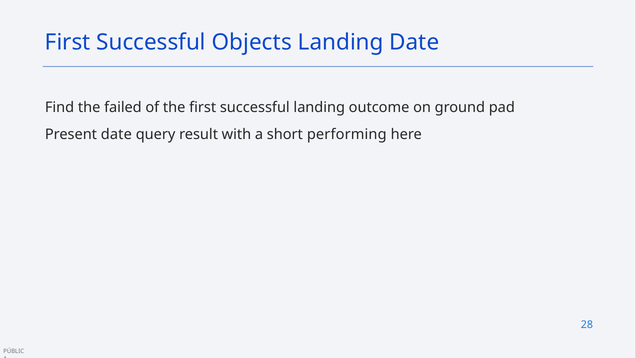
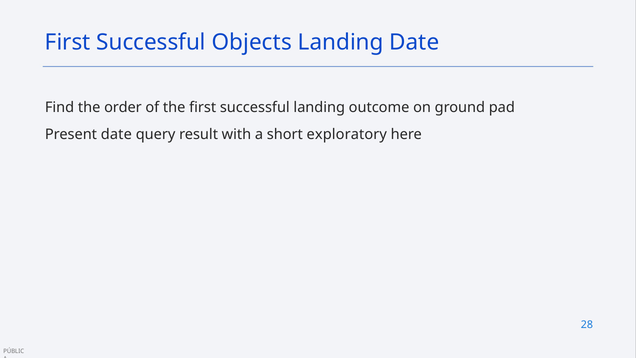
failed: failed -> order (123, 107)
performing: performing -> exploratory (347, 134)
